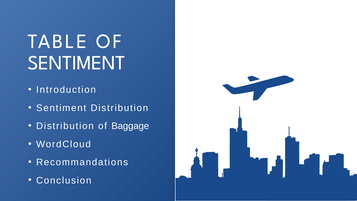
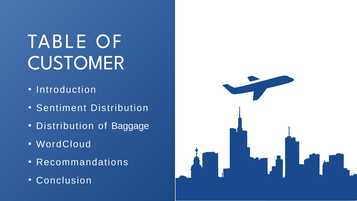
SENTIMENT: SENTIMENT -> CUSTOMER (76, 63)
